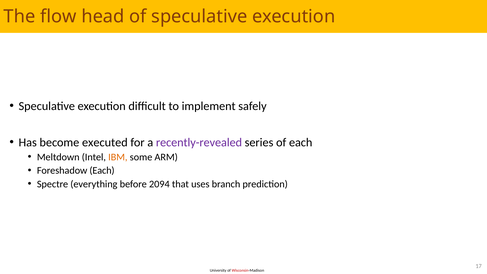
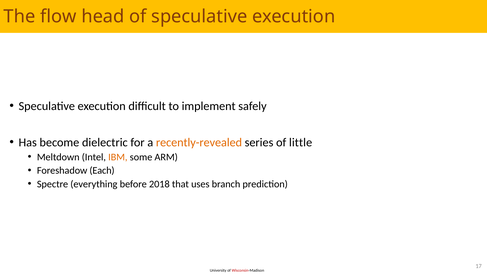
executed: executed -> dielectric (105, 142)
recently-revealed colour: purple -> orange (199, 142)
of each: each -> little (301, 142)
2094: 2094 -> 2018 (159, 184)
